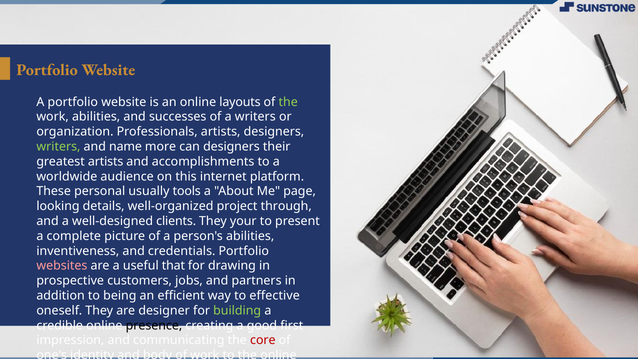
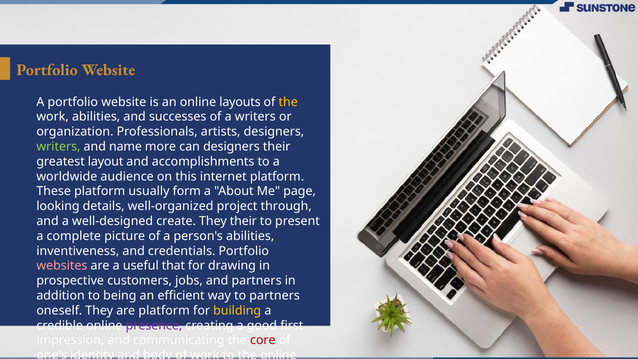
the colour: light green -> yellow (288, 102)
greatest artists: artists -> layout (106, 161)
These personal: personal -> platform (100, 191)
tools: tools -> form (187, 191)
clients: clients -> create (176, 221)
They your: your -> their (243, 221)
to effective: effective -> partners (275, 296)
are designer: designer -> platform (164, 310)
building colour: light green -> yellow (237, 310)
presence colour: black -> purple (154, 325)
